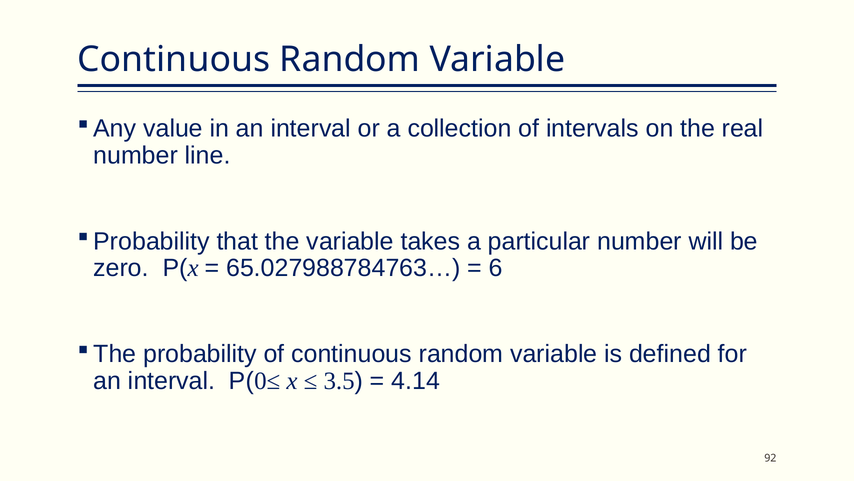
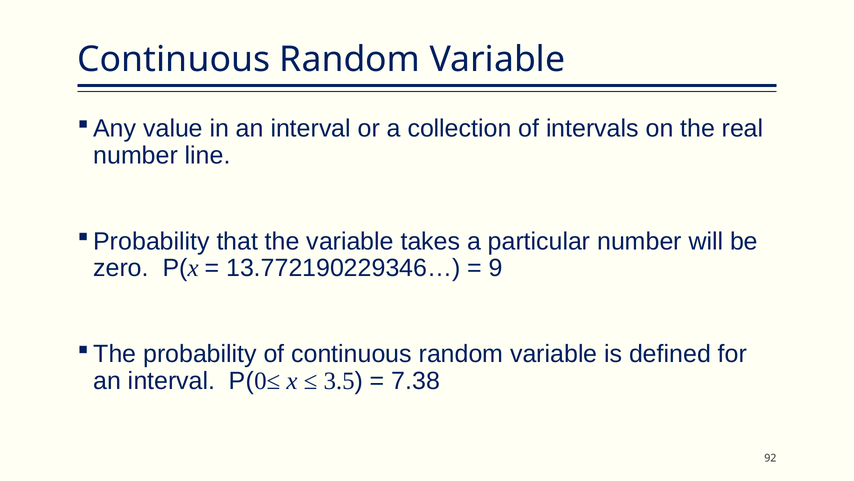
65.027988784763…: 65.027988784763… -> 13.772190229346… (343, 269)
6: 6 -> 9 (496, 269)
4.14: 4.14 -> 7.38 (416, 381)
